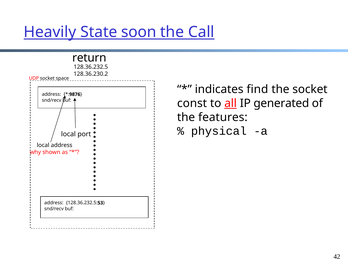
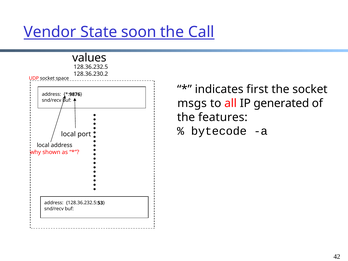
Heavily: Heavily -> Vendor (50, 32)
return: return -> values (89, 58)
find: find -> first (257, 89)
const: const -> msgs (192, 103)
all underline: present -> none (231, 103)
physical: physical -> bytecode (219, 131)
